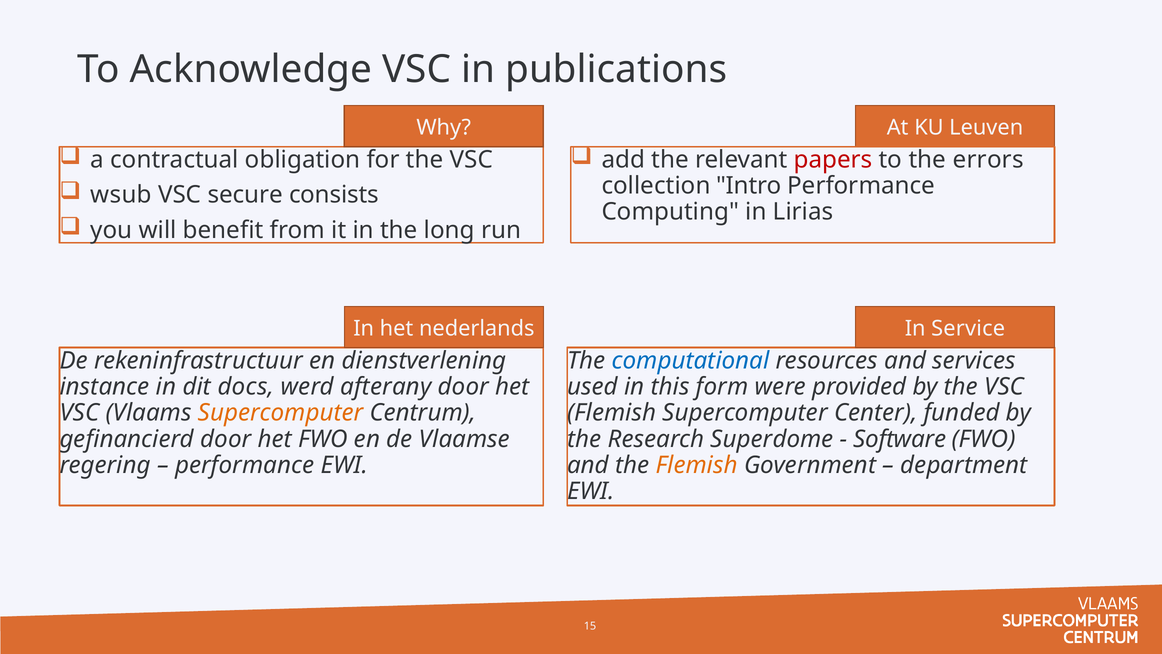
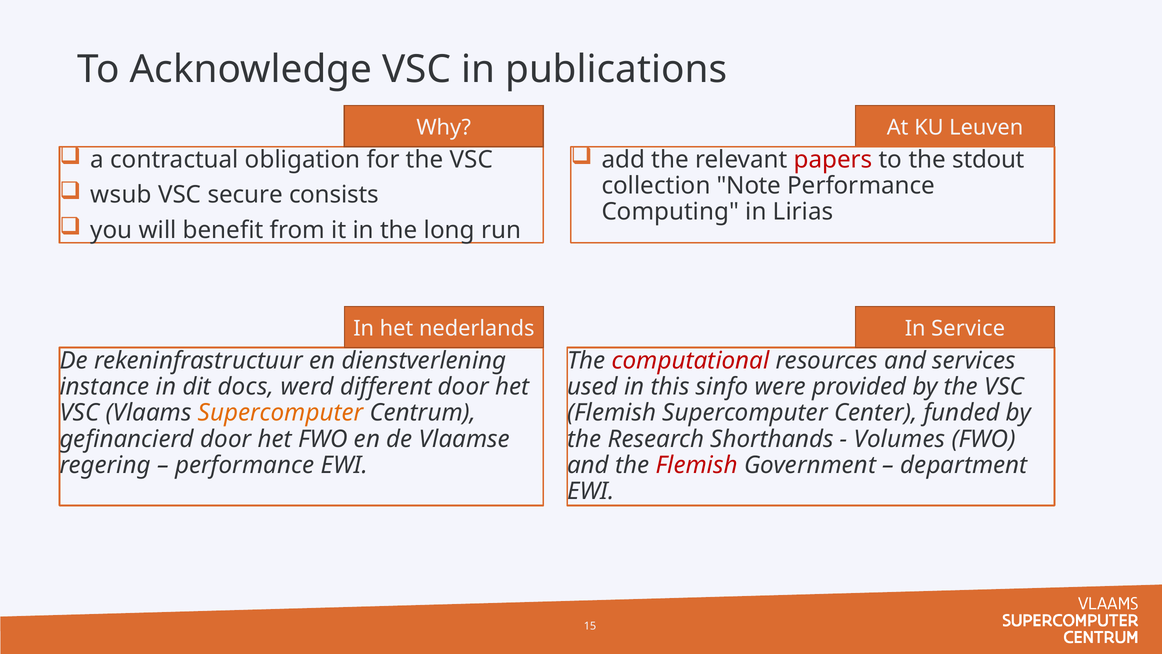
errors: errors -> stdout (988, 160)
Intro: Intro -> Note (749, 186)
computational colour: blue -> red (691, 360)
afterany: afterany -> different (386, 386)
form: form -> sinfo (722, 386)
Superdome: Superdome -> Shorthands (772, 439)
Software: Software -> Volumes (900, 439)
Flemish colour: orange -> red (697, 465)
